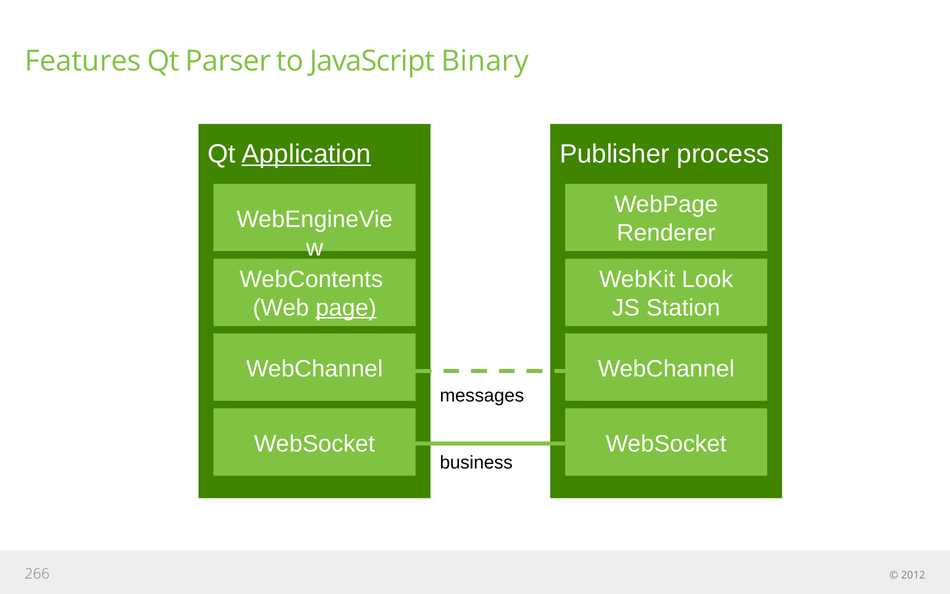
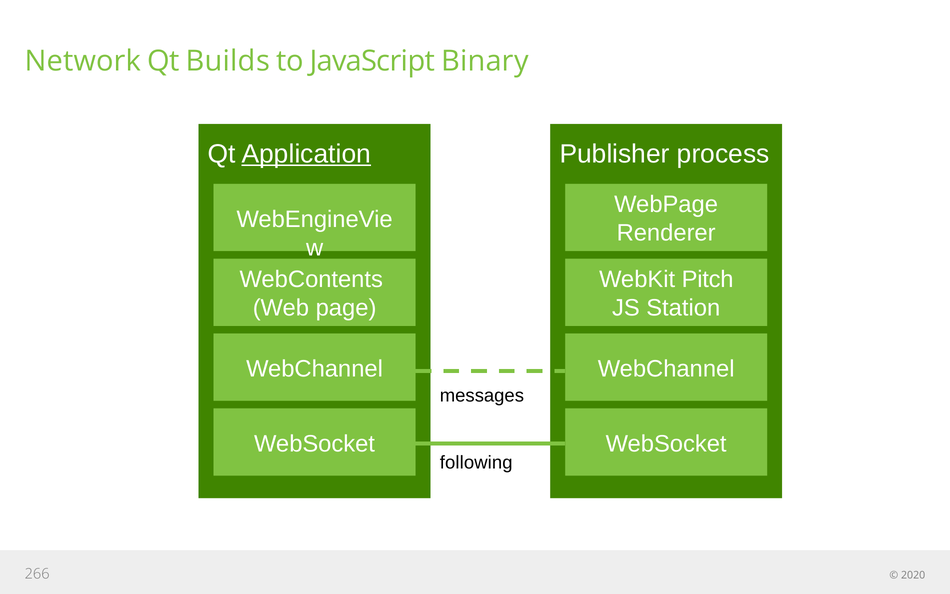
Features: Features -> Network (83, 61)
Parser: Parser -> Builds (228, 61)
Look: Look -> Pitch (708, 279)
page underline: present -> none (346, 308)
business: business -> following (476, 463)
2012: 2012 -> 2020 (913, 575)
